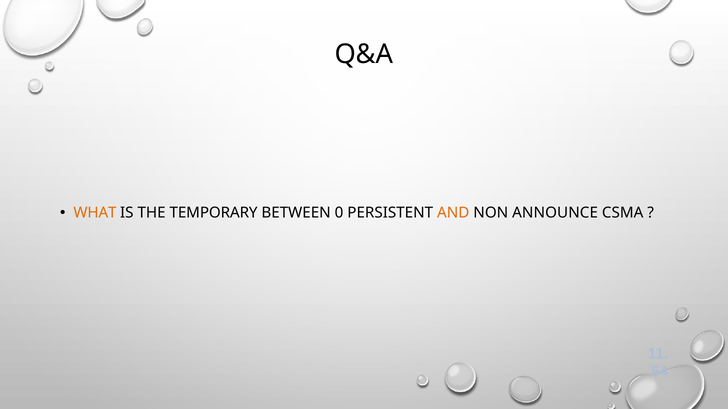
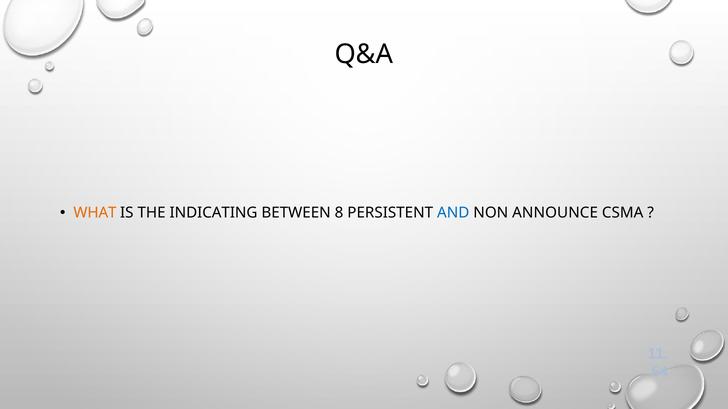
TEMPORARY: TEMPORARY -> INDICATING (214, 213)
0: 0 -> 8 (339, 213)
AND colour: orange -> blue (453, 213)
